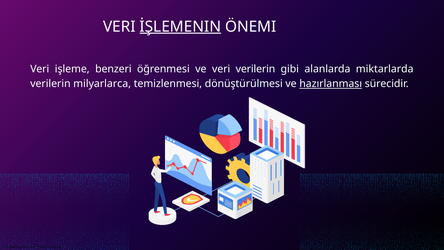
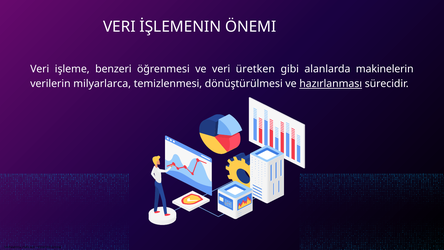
İŞLEMENIN underline: present -> none (180, 27)
veri verilerin: verilerin -> üretken (255, 69)
miktarlarda: miktarlarda -> makinelerin (385, 69)
